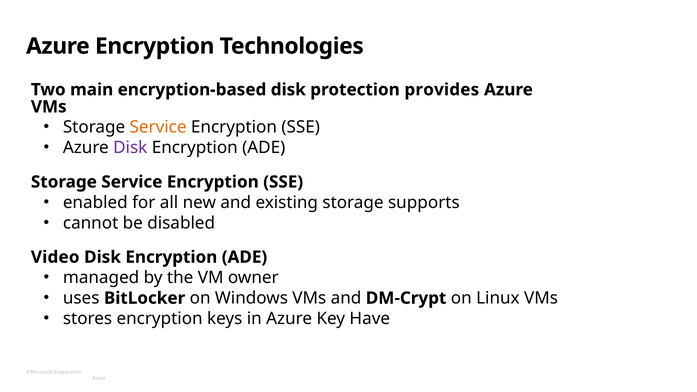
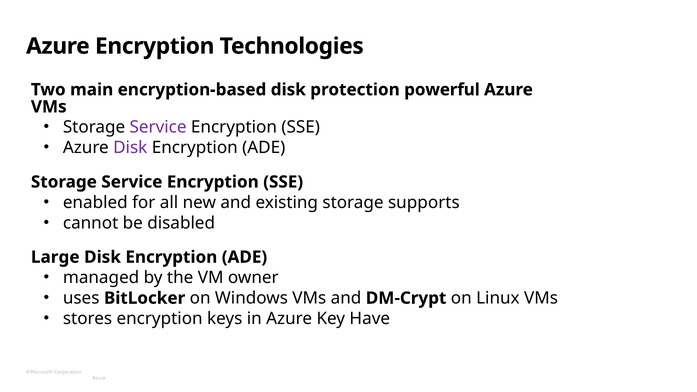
provides: provides -> powerful (442, 90)
Service colour: orange -> purple (158, 127)
Video: Video -> Large (55, 257)
